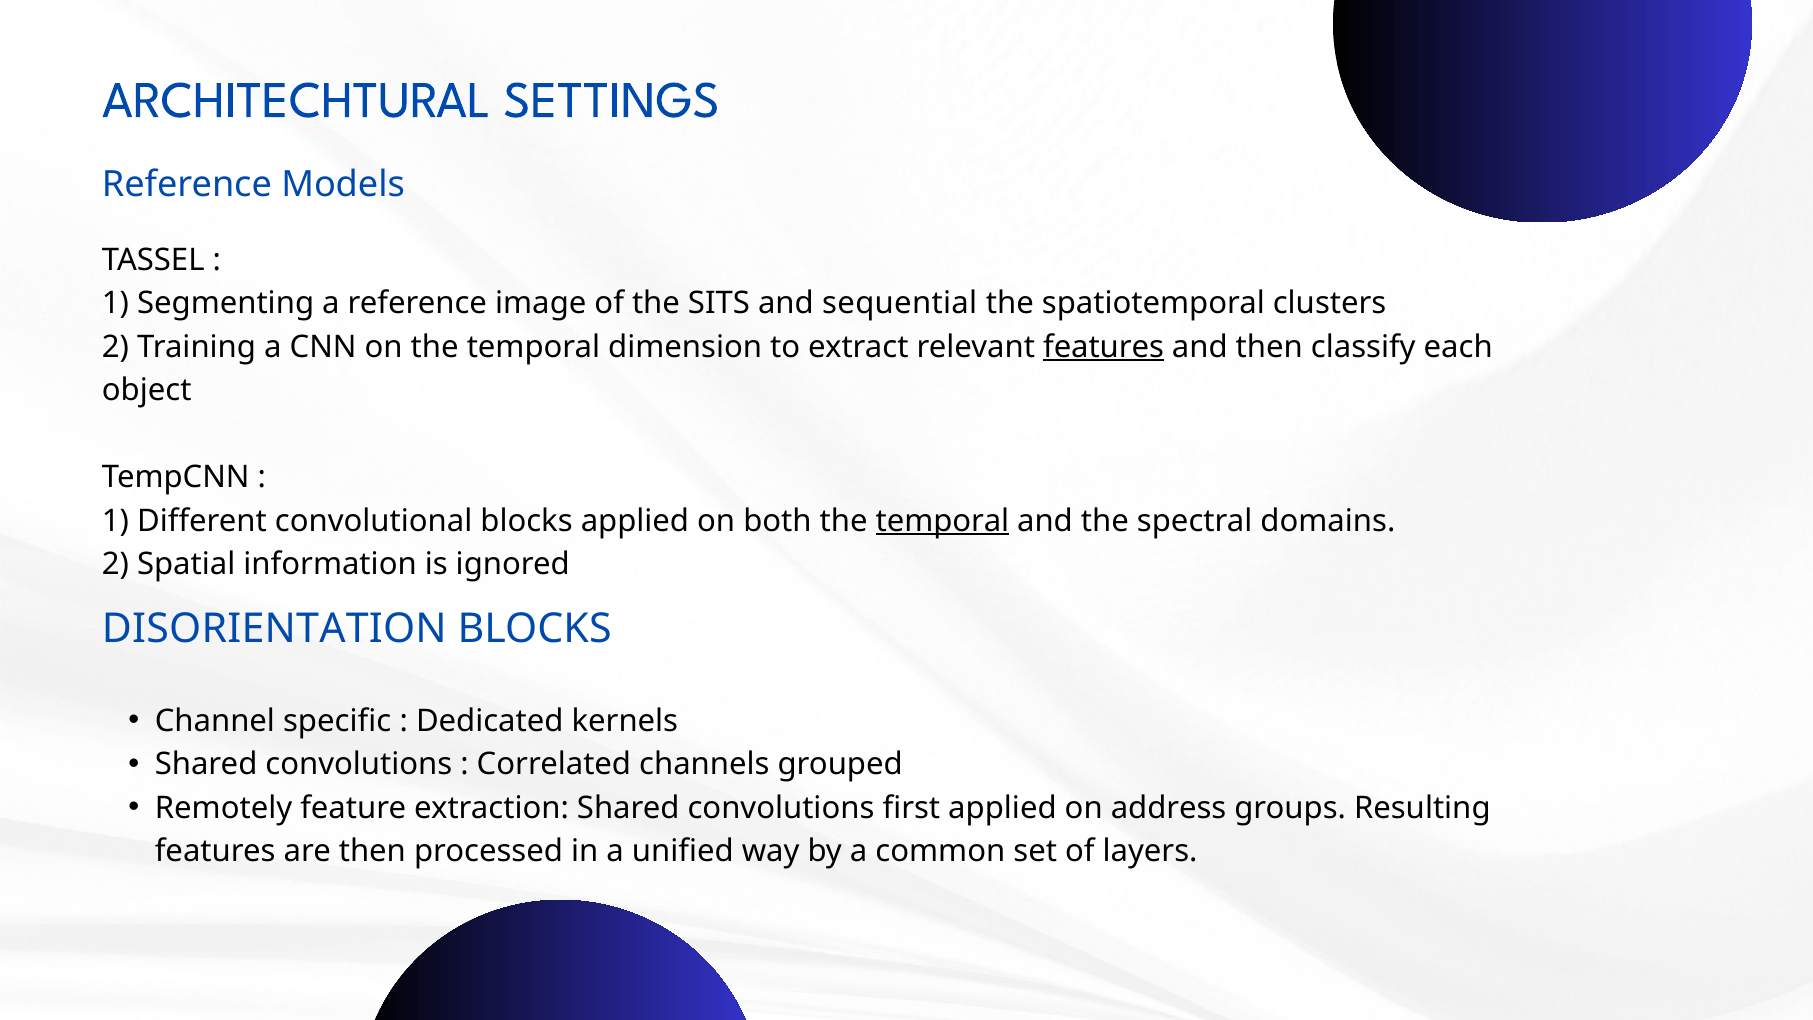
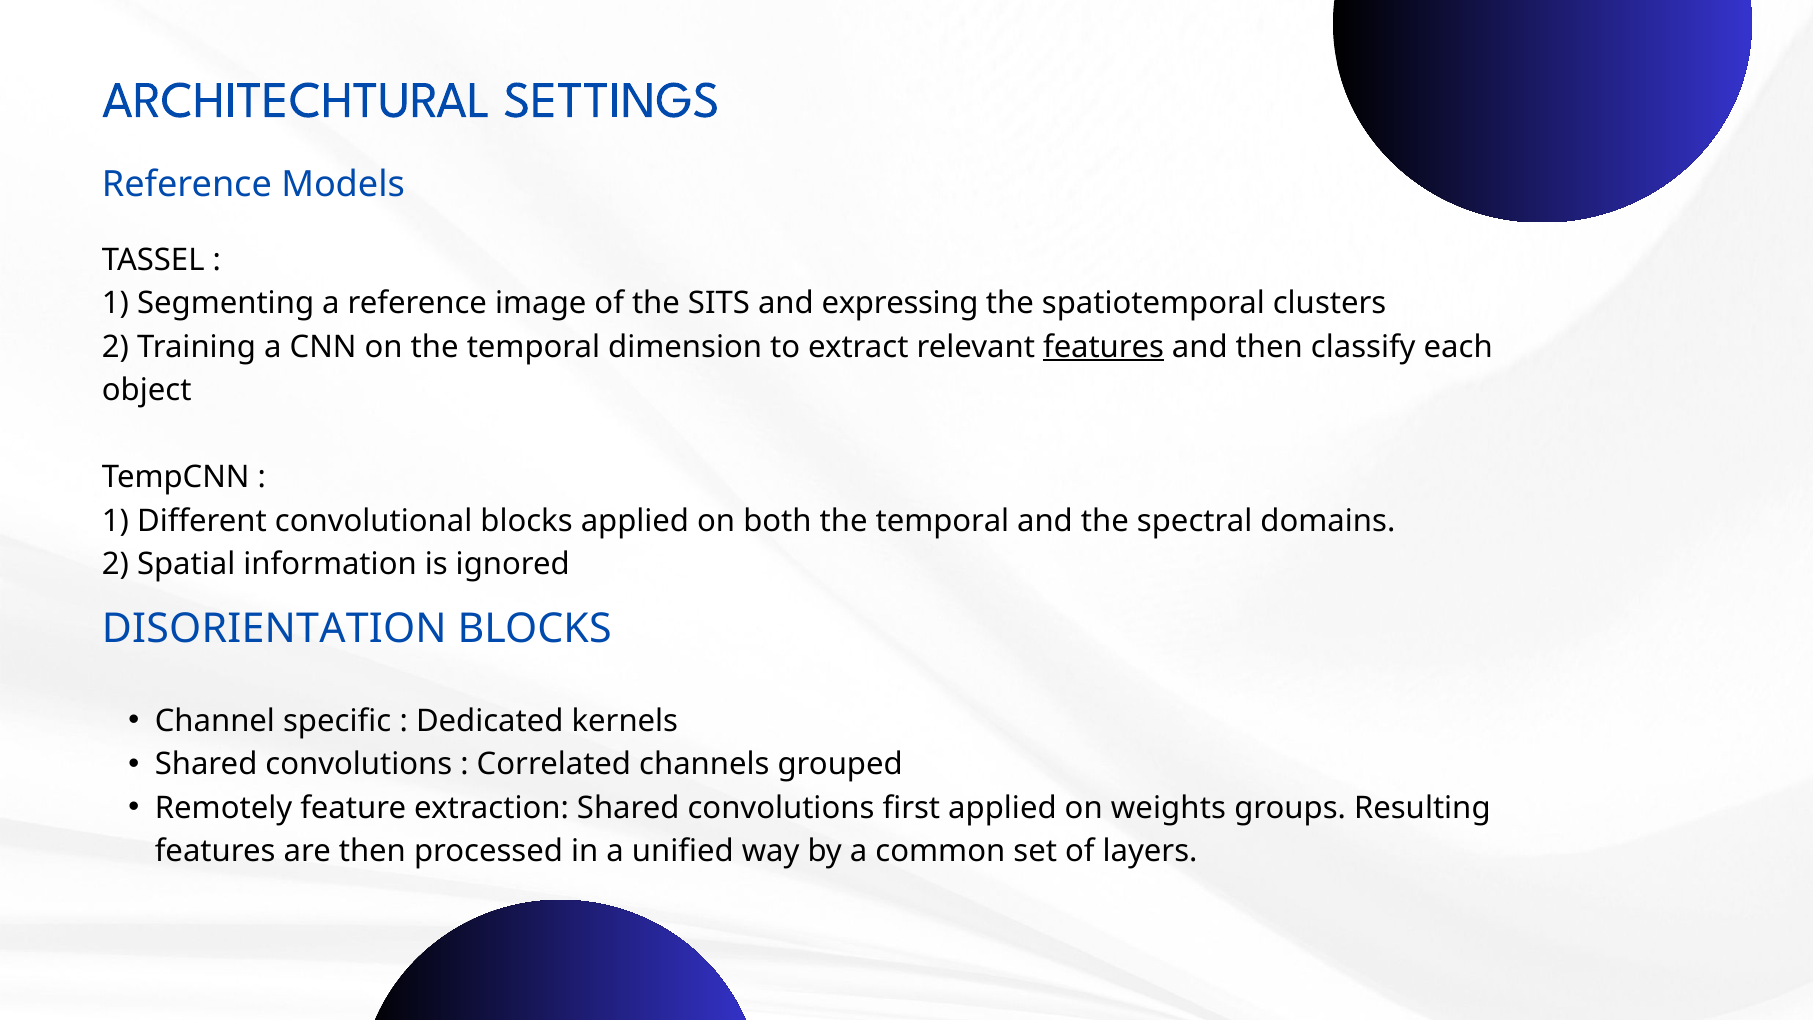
sequential: sequential -> expressing (900, 303)
temporal underline: present -> none (942, 521)
address: address -> weights (1168, 808)
